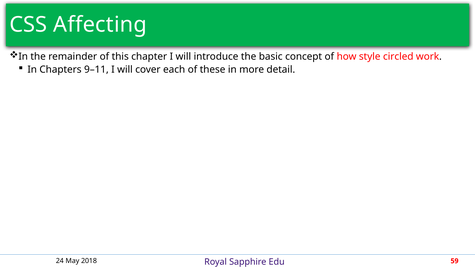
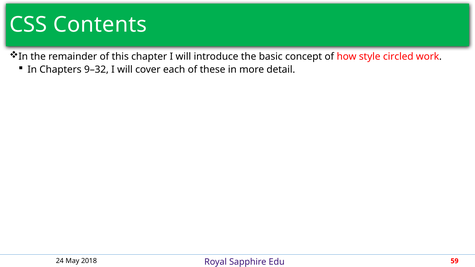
Affecting: Affecting -> Contents (100, 25)
9–11: 9–11 -> 9–32 (96, 70)
